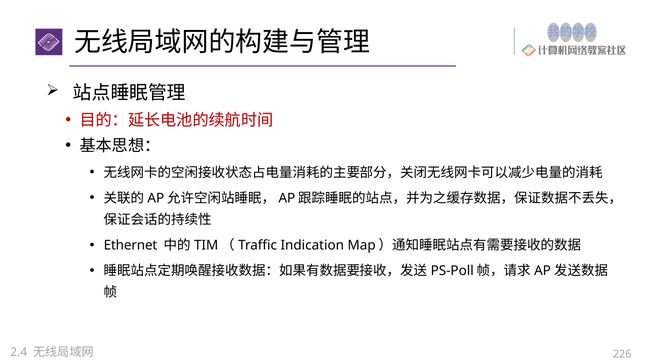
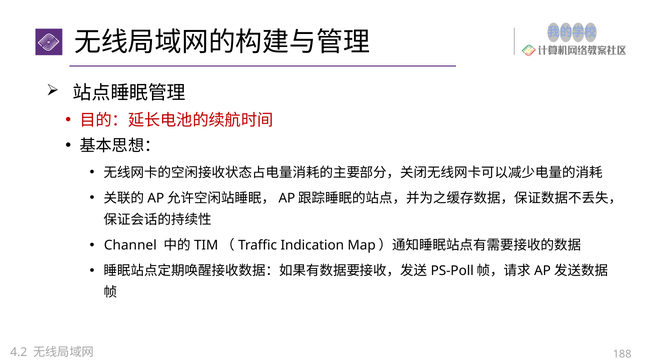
Ethernet: Ethernet -> Channel (130, 245)
2.4: 2.4 -> 4.2 (19, 351)
226: 226 -> 188 (622, 353)
